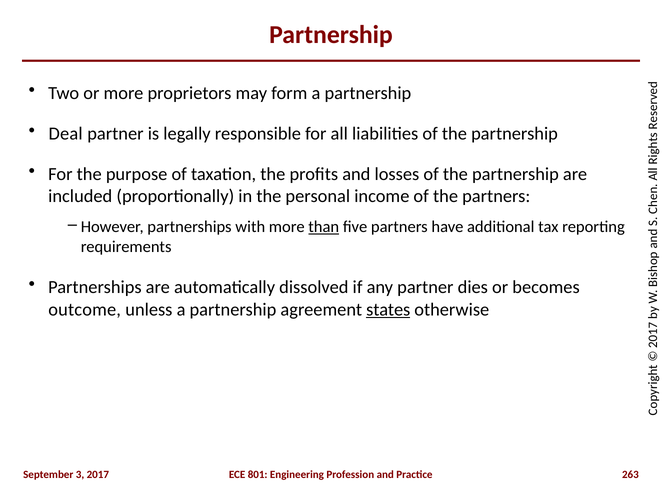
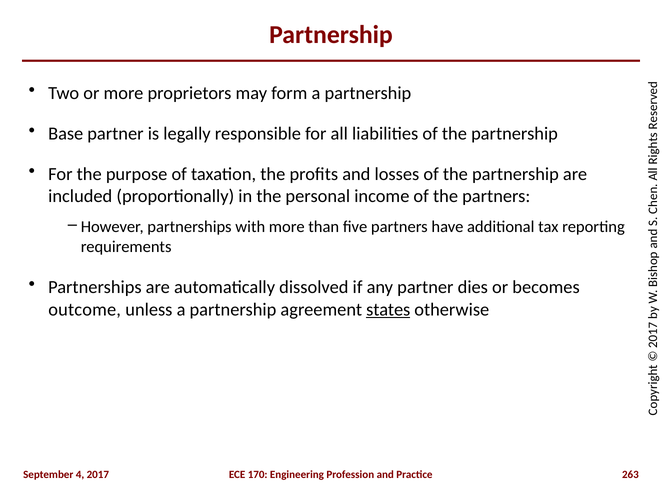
Deal: Deal -> Base (66, 133)
than underline: present -> none (324, 227)
3: 3 -> 4 (80, 474)
801: 801 -> 170 (258, 474)
